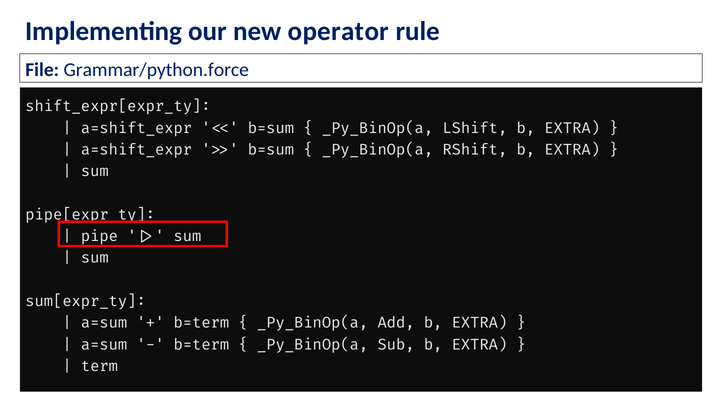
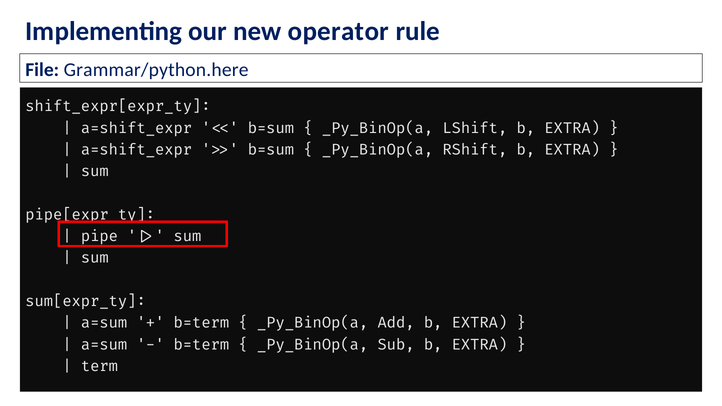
Grammar/python.force: Grammar/python.force -> Grammar/python.here (156, 70)
